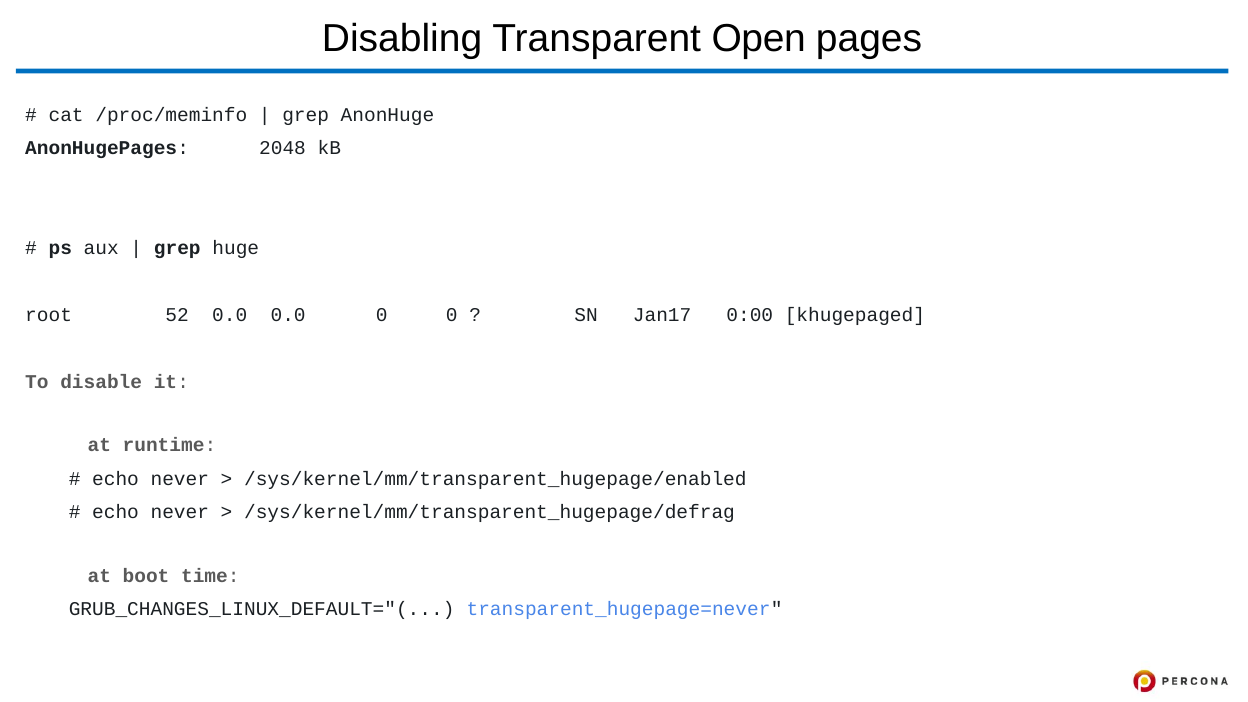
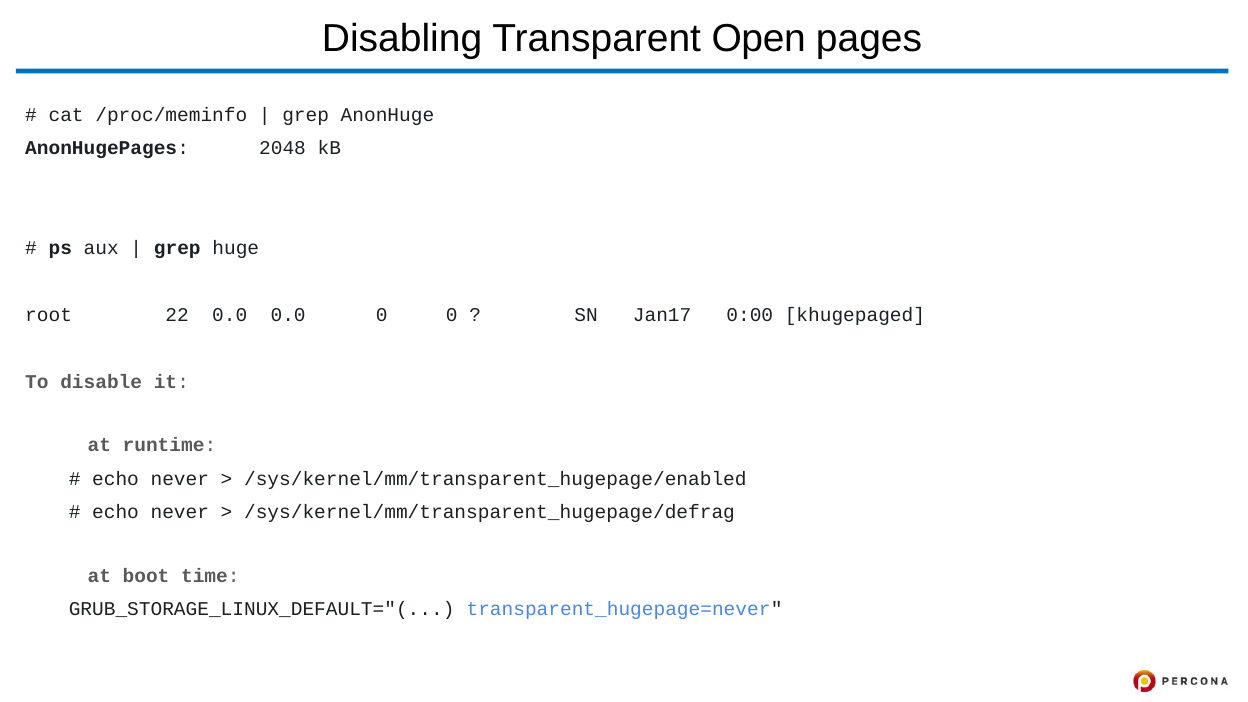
52: 52 -> 22 (177, 315)
GRUB_CHANGES_LINUX_DEFAULT="(: GRUB_CHANGES_LINUX_DEFAULT="( -> GRUB_STORAGE_LINUX_DEFAULT="( (262, 609)
